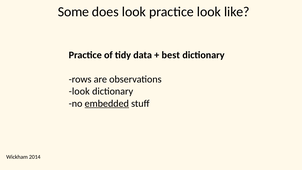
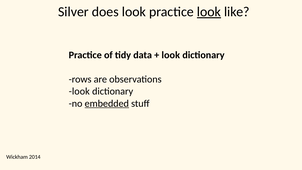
Some: Some -> Silver (73, 12)
look underline: none -> present (209, 12)
best: best -> look (171, 55)
